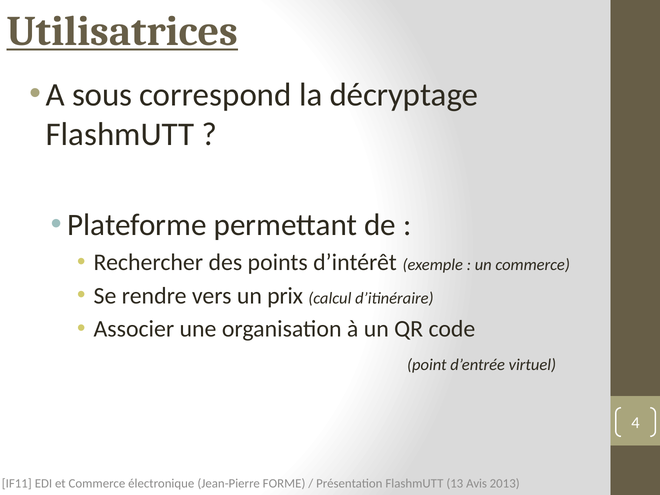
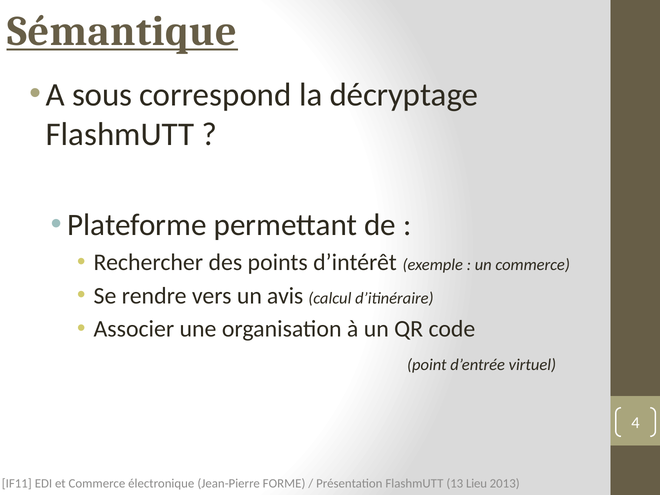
Utilisatrices: Utilisatrices -> Sémantique (122, 31)
prix: prix -> avis (285, 296)
Avis: Avis -> Lieu (477, 483)
